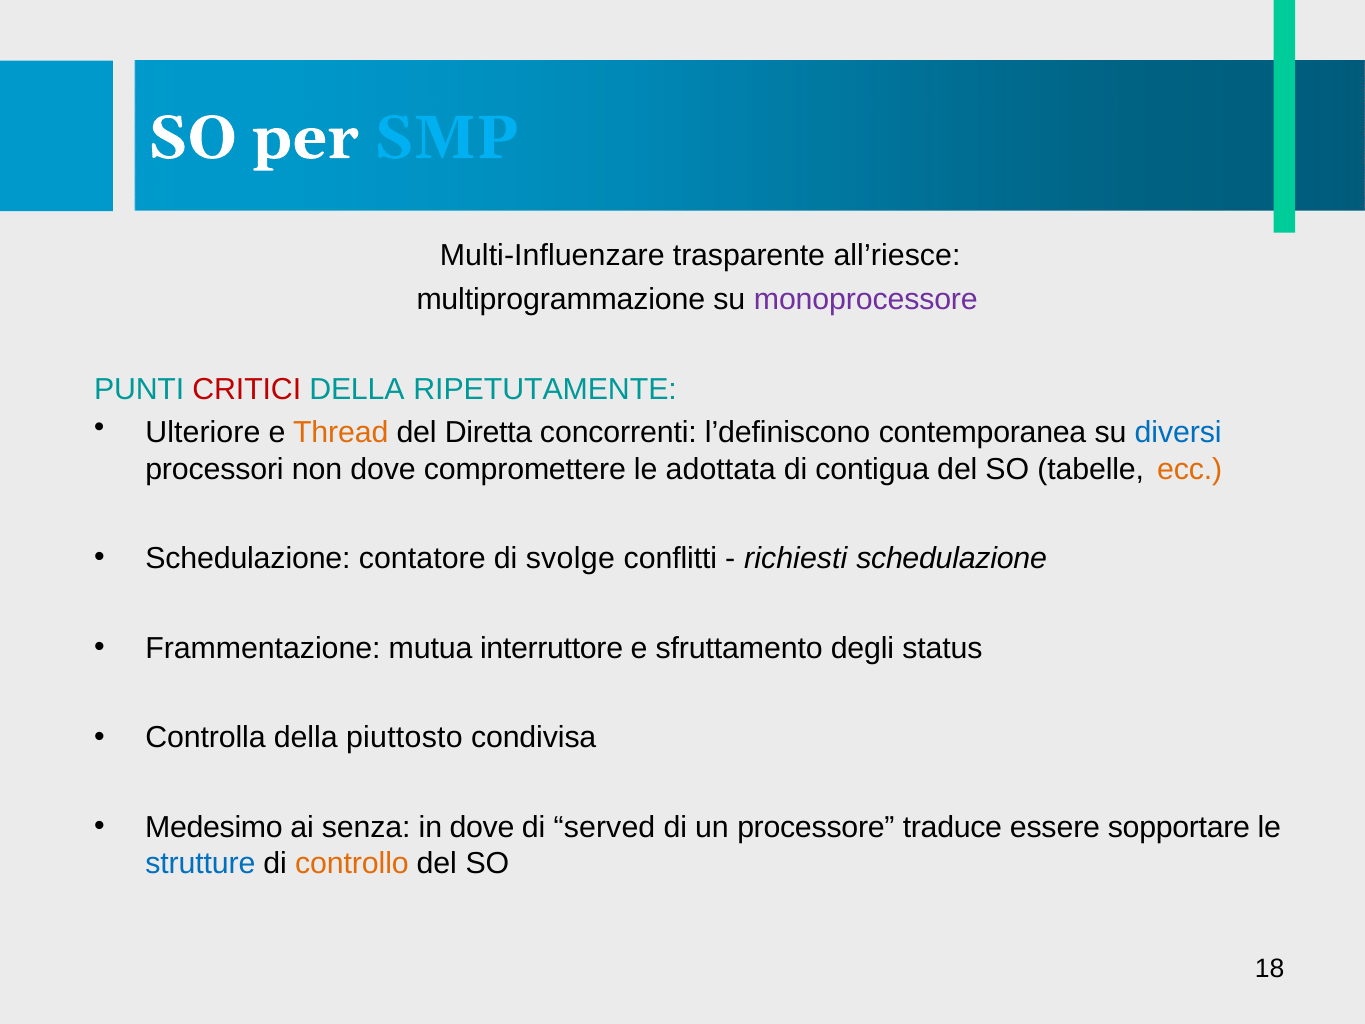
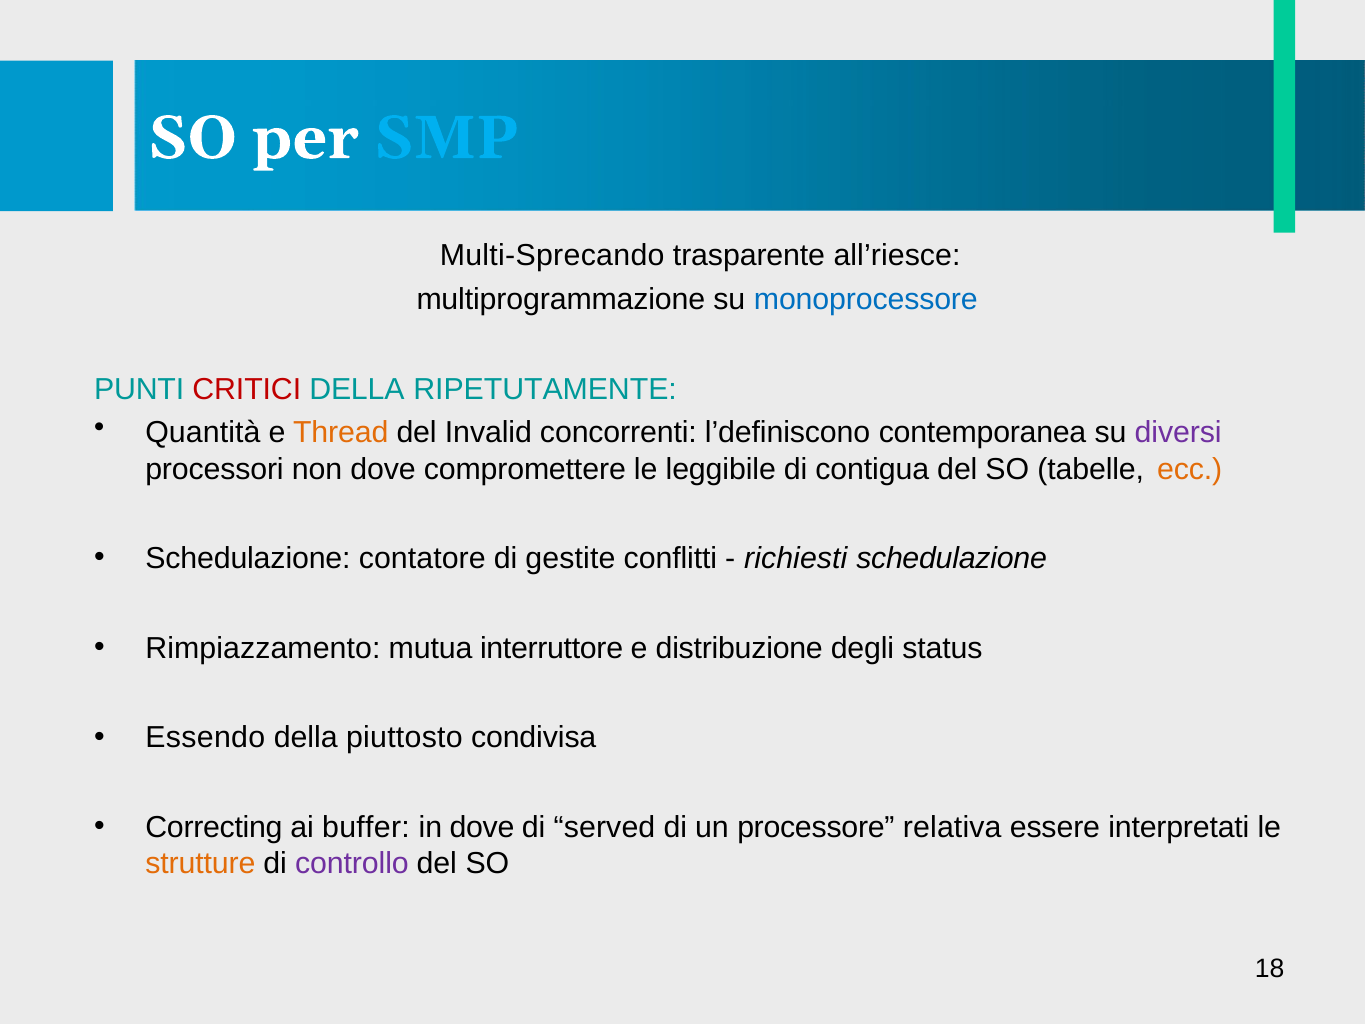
Multi-Influenzare: Multi-Influenzare -> Multi-Sprecando (552, 256)
monoprocessore colour: purple -> blue (866, 299)
Ulteriore: Ulteriore -> Quantità (203, 433)
Diretta: Diretta -> Invalid (488, 433)
diversi colour: blue -> purple (1178, 433)
adottata: adottata -> leggibile (721, 469)
svolge: svolge -> gestite (570, 559)
Frammentazione: Frammentazione -> Rimpiazzamento (263, 648)
sfruttamento: sfruttamento -> distribuzione (739, 648)
Controlla: Controlla -> Essendo (205, 738)
Medesimo: Medesimo -> Correcting (214, 827)
senza: senza -> buffer (366, 827)
traduce: traduce -> relativa (952, 827)
sopportare: sopportare -> interpretati (1179, 827)
strutture colour: blue -> orange (200, 863)
controllo colour: orange -> purple (352, 863)
